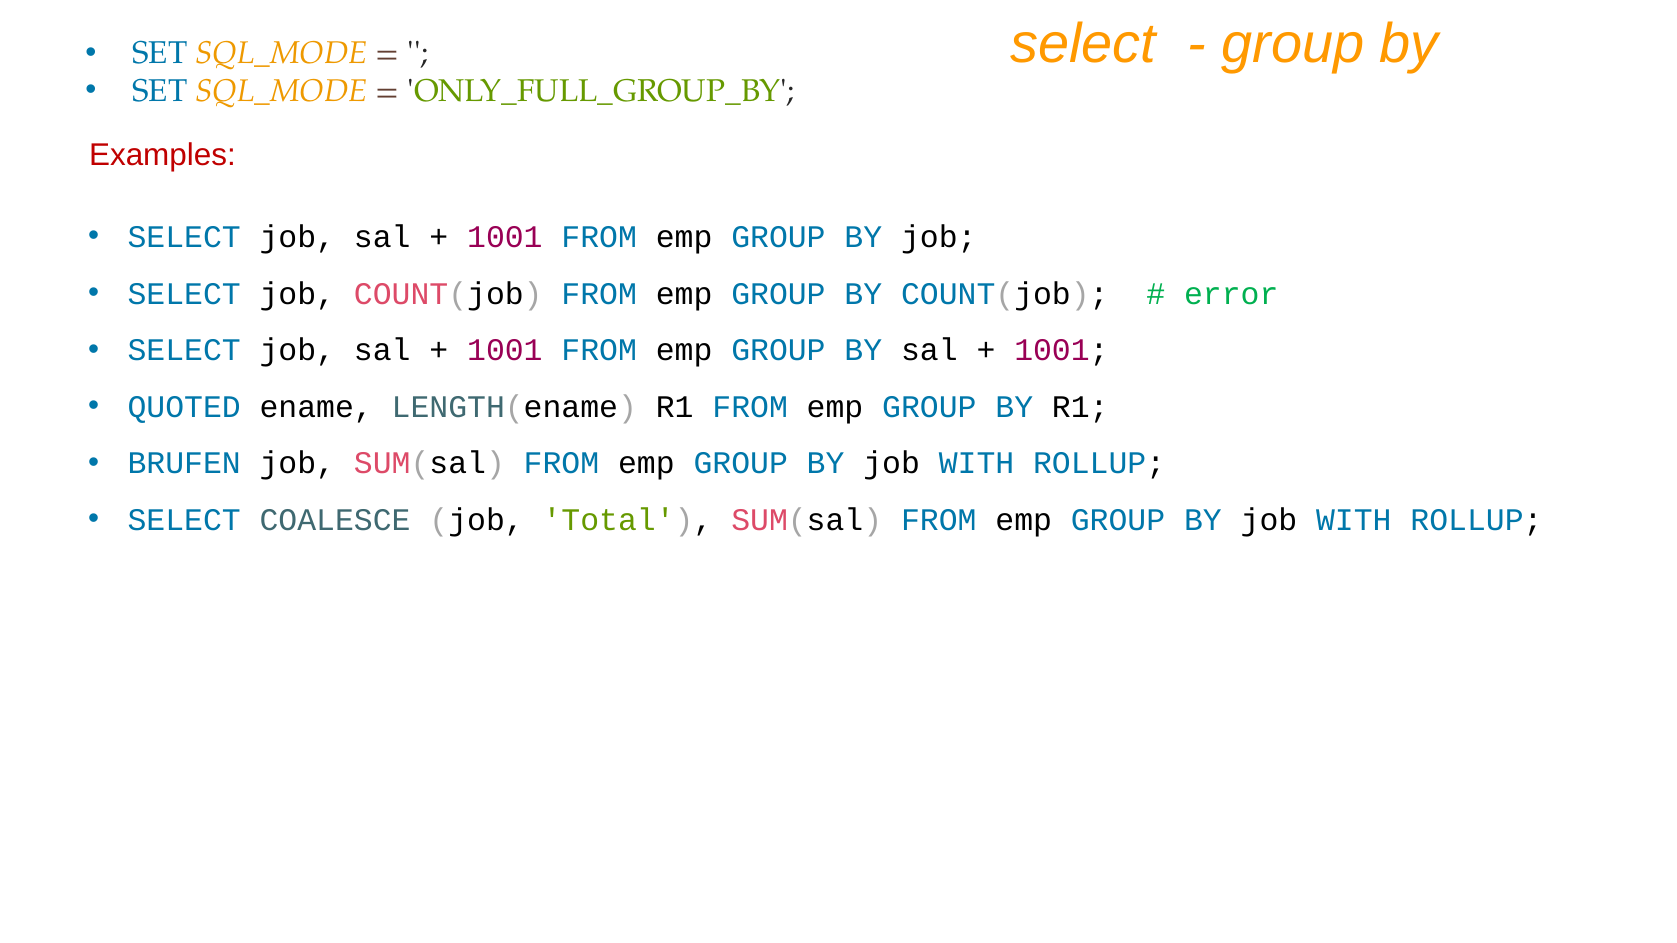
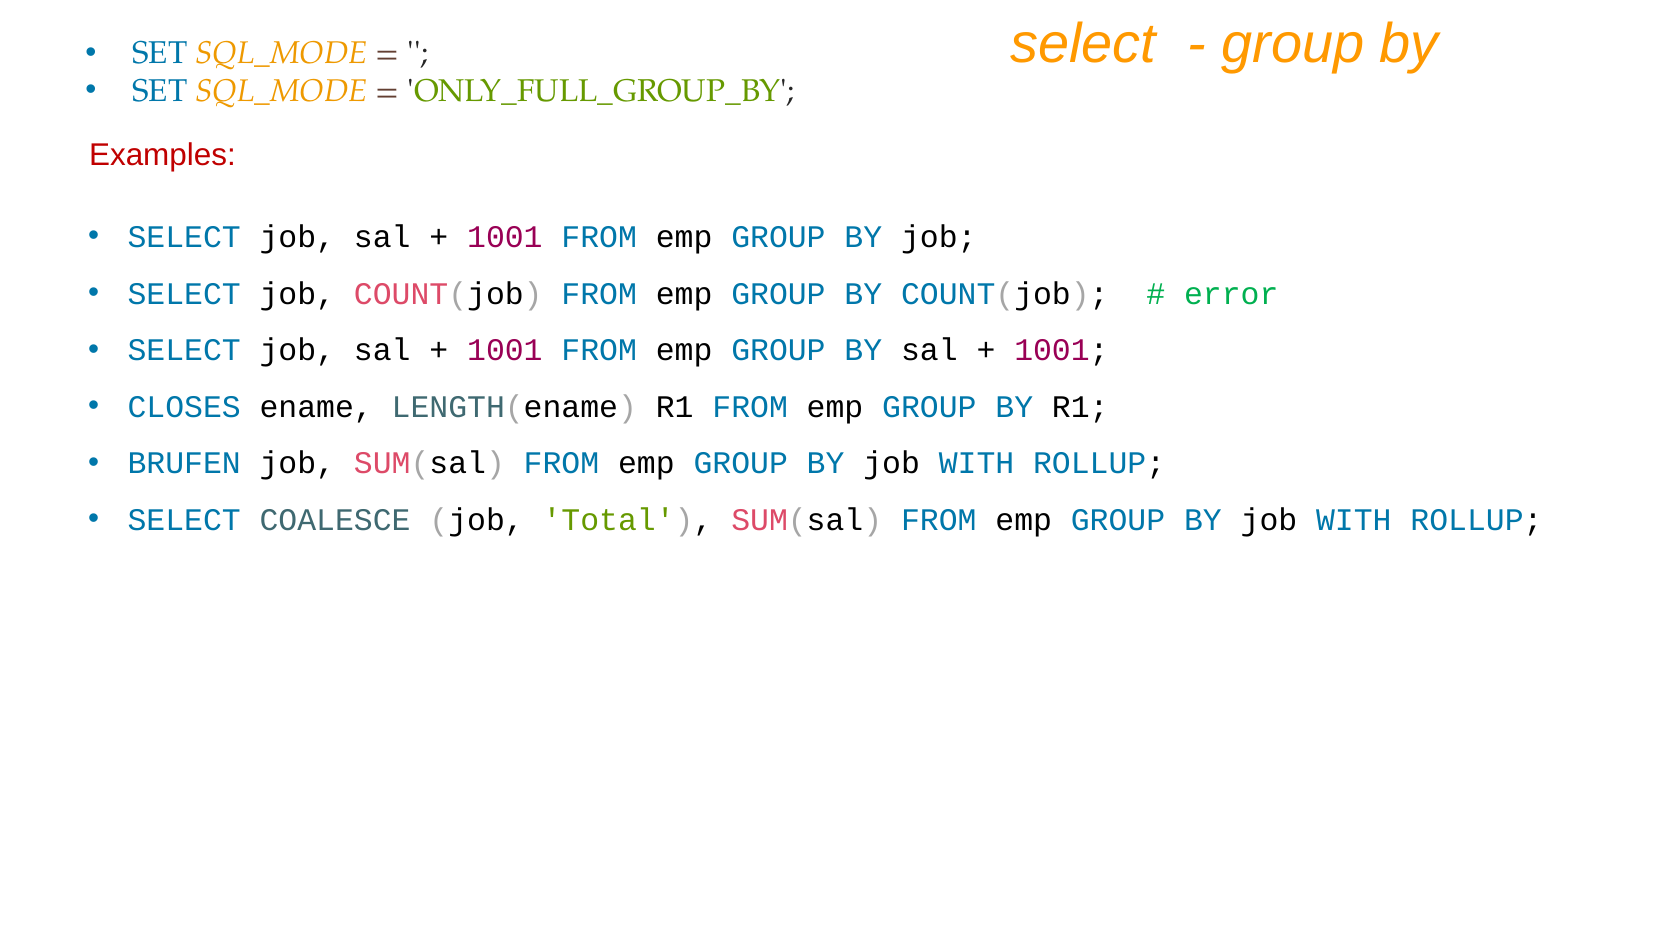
QUOTED: QUOTED -> CLOSES (184, 407)
